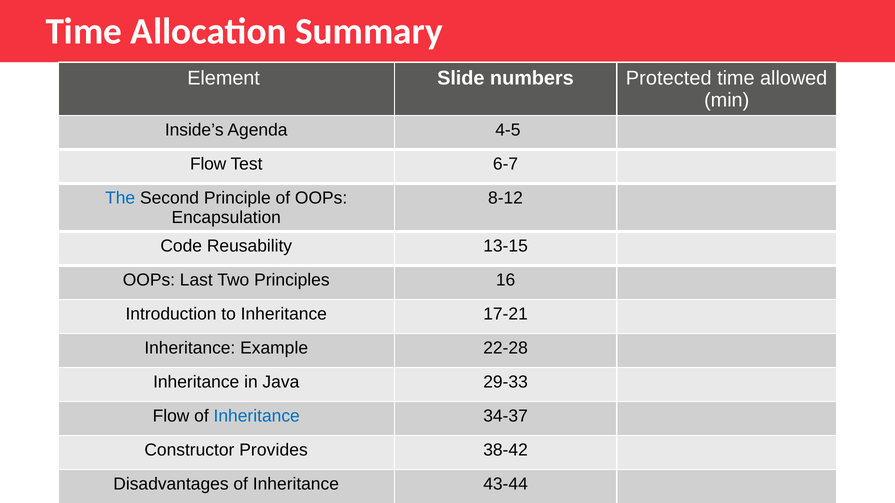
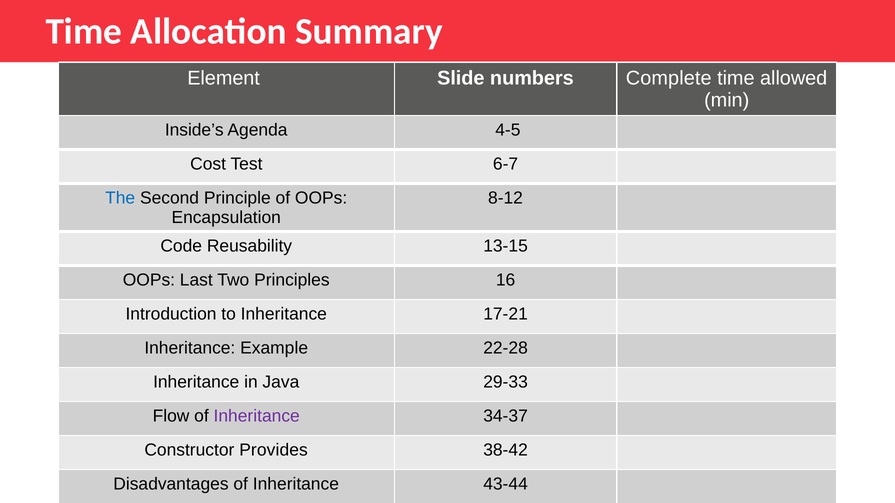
Protected: Protected -> Complete (669, 78)
Flow: Flow -> Cost (208, 164)
Inheritance colour: blue -> purple (257, 416)
